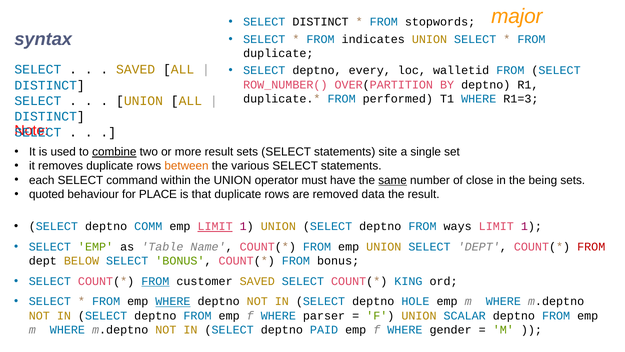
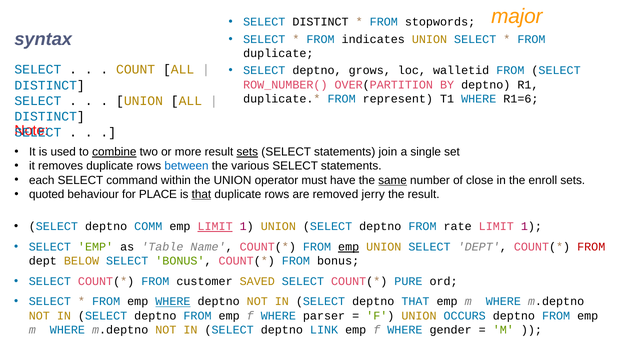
every: every -> grows (370, 71)
SAVED: SAVED -> COUNT (136, 70)
performed: performed -> represent (398, 99)
R1=3: R1=3 -> R1=6 (521, 99)
sets underline: none -> present (247, 152)
site: site -> join (388, 152)
between colour: orange -> blue (187, 166)
being: being -> enroll (543, 180)
that underline: none -> present (201, 194)
data: data -> jerry (373, 194)
ways: ways -> rate (458, 226)
emp underline: none -> present (349, 247)
FROM underline: present -> none (155, 281)
KING: KING -> PURE (408, 281)
deptno HOLE: HOLE -> THAT (415, 301)
SCALAR: SCALAR -> OCCURS (465, 315)
PAID: PAID -> LINK (324, 329)
